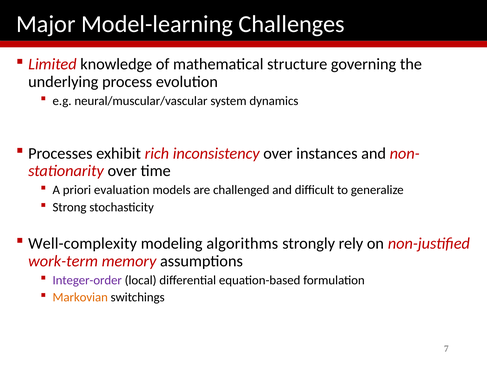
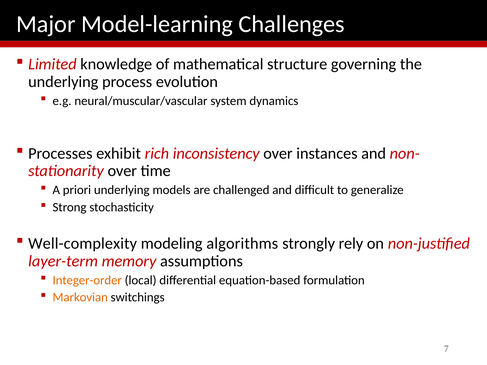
priori evaluation: evaluation -> underlying (122, 190)
work-term: work-term -> layer-term (63, 261)
Integer-order colour: purple -> orange (87, 280)
